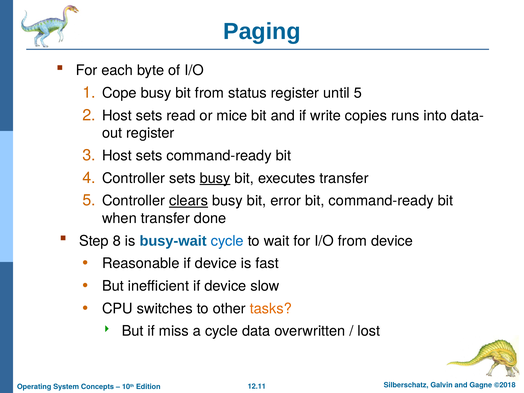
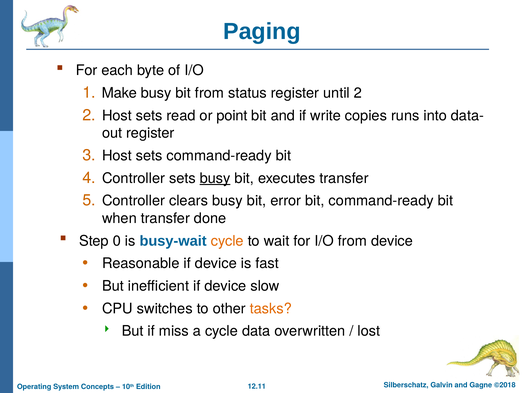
Cope: Cope -> Make (119, 93)
until 5: 5 -> 2 (358, 93)
mice: mice -> point (232, 116)
clears underline: present -> none (189, 201)
8: 8 -> 0 (117, 241)
cycle colour: blue -> orange (227, 241)
